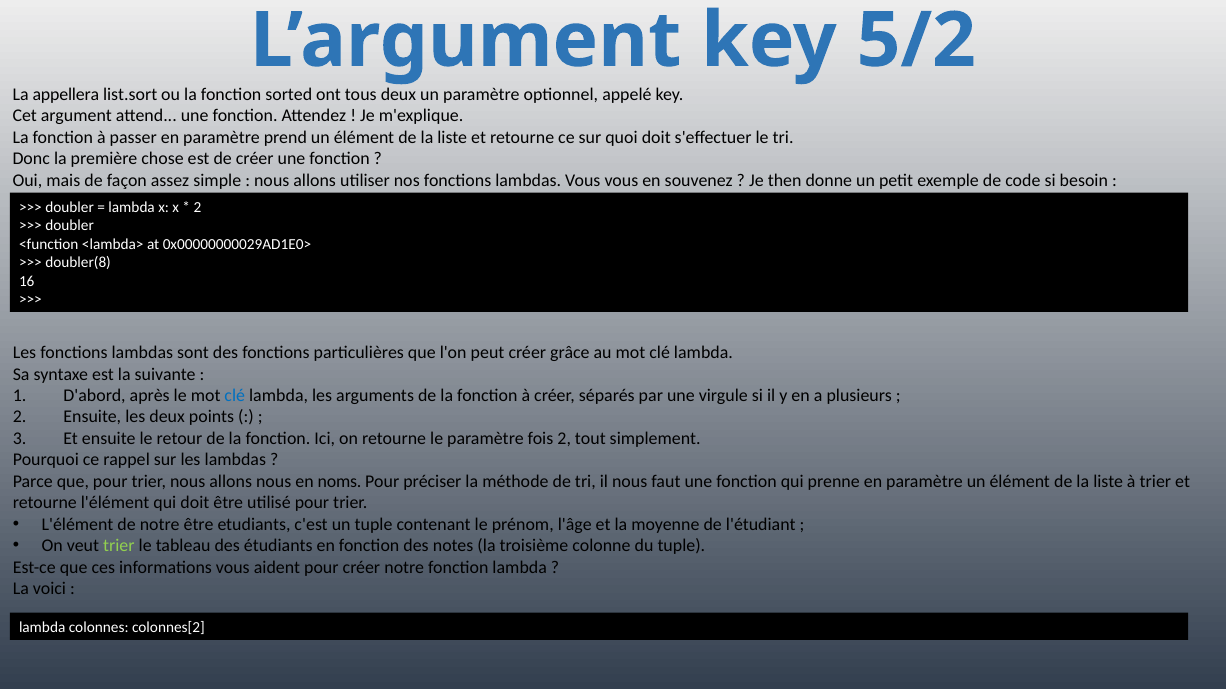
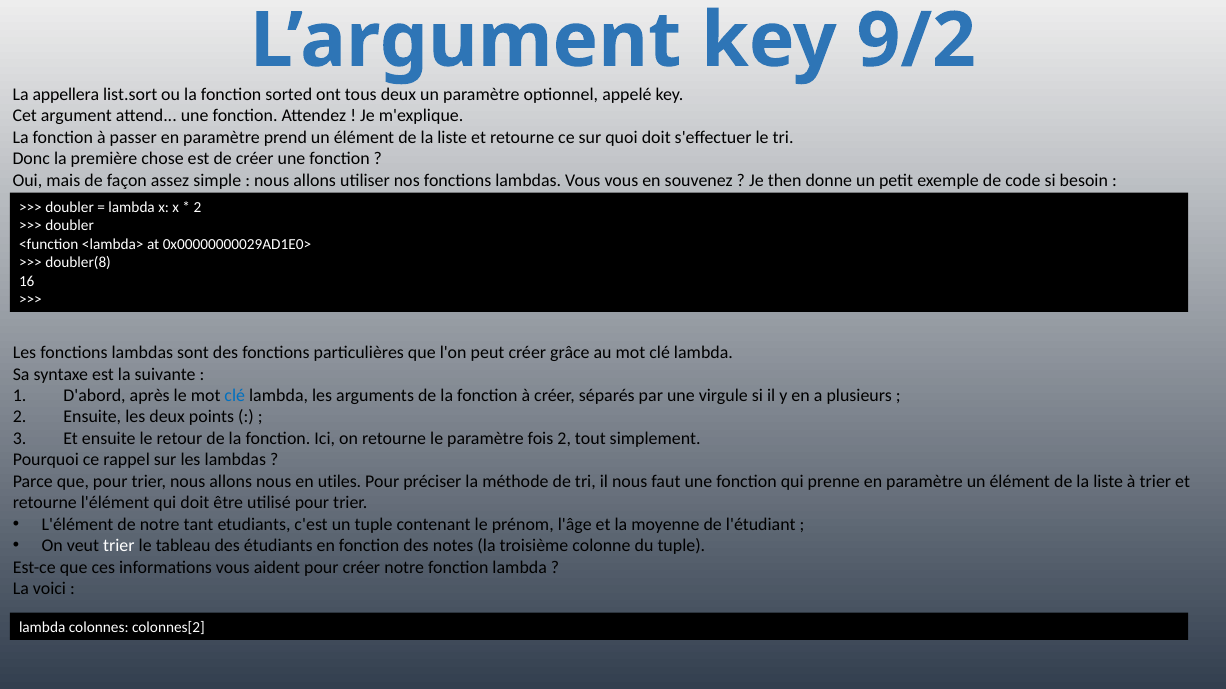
5/2: 5/2 -> 9/2 (916, 41)
noms: noms -> utiles (339, 482)
notre être: être -> tant (199, 525)
trier colour: light green -> white (119, 546)
